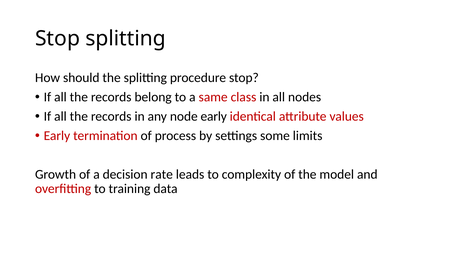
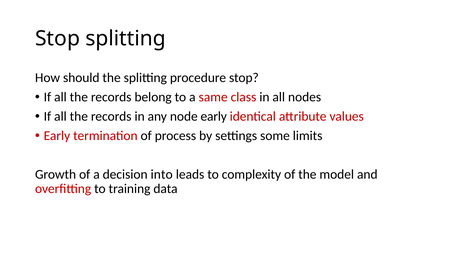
rate: rate -> into (162, 174)
